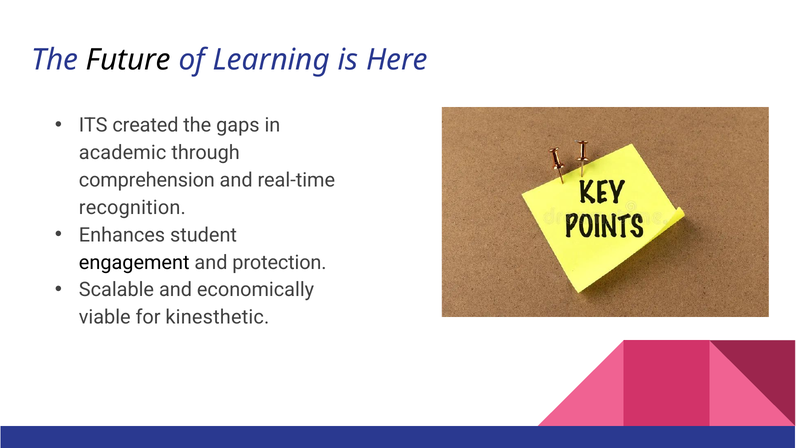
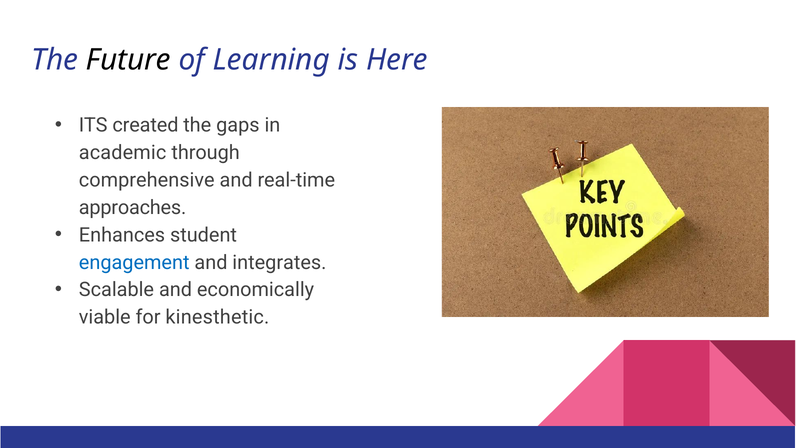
comprehension: comprehension -> comprehensive (147, 180)
recognition: recognition -> approaches (133, 207)
engagement colour: black -> blue (134, 262)
protection: protection -> integrates (279, 262)
